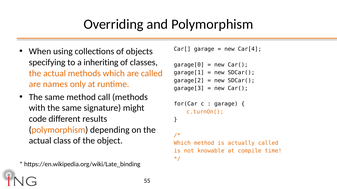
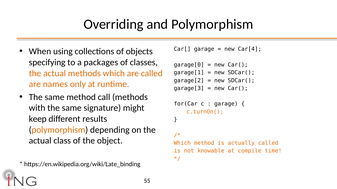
inheriting: inheriting -> packages (101, 63)
code: code -> keep (38, 119)
